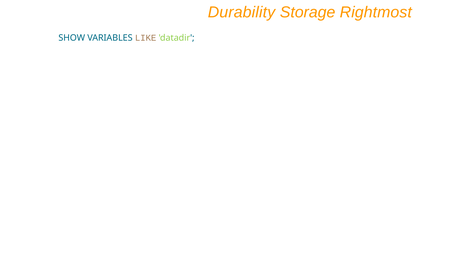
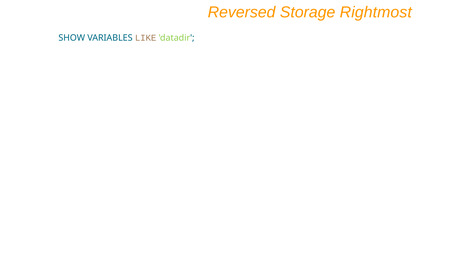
Durability: Durability -> Reversed (242, 12)
